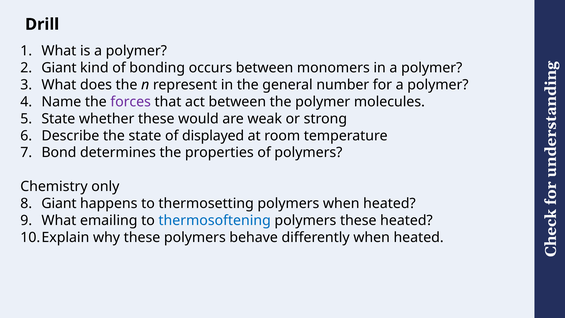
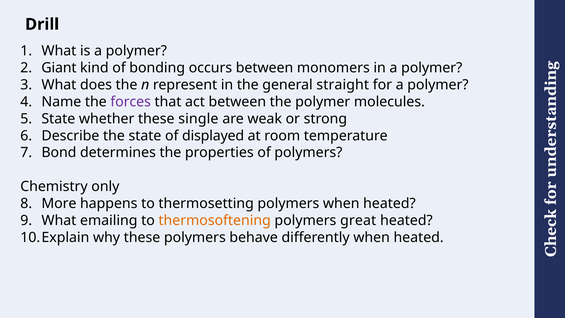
number: number -> straight (343, 85)
would: would -> single (198, 119)
Giant: Giant -> More (59, 203)
thermosoftening colour: blue -> orange (215, 220)
polymers these: these -> great (358, 220)
